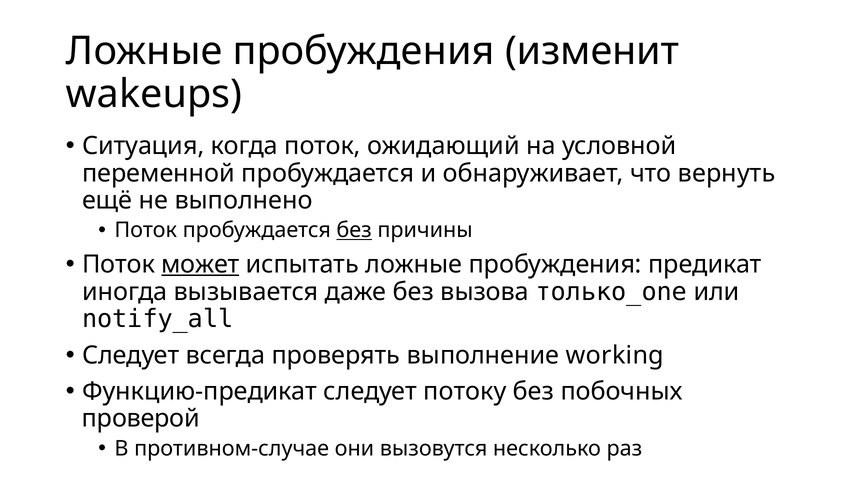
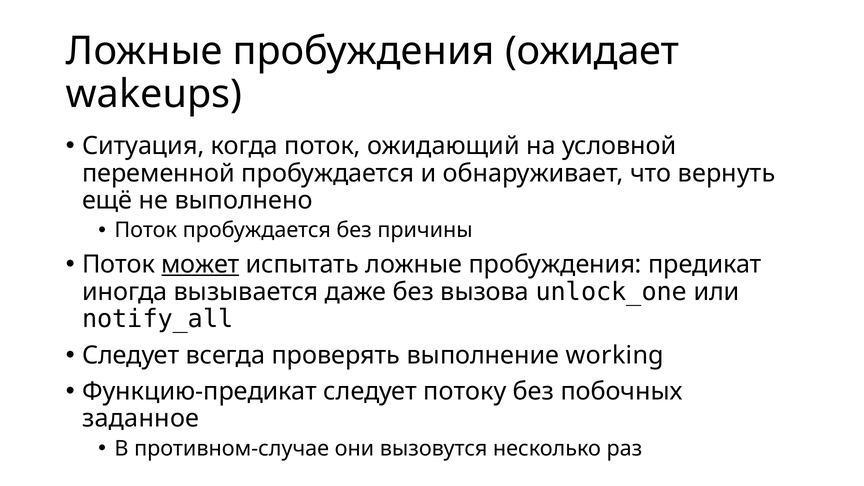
изменит: изменит -> ожидает (592, 51)
без underline: present -> none (354, 230)
только_one: только_one -> unlock_one (611, 292)
проверой: проверой -> заданное (141, 419)
